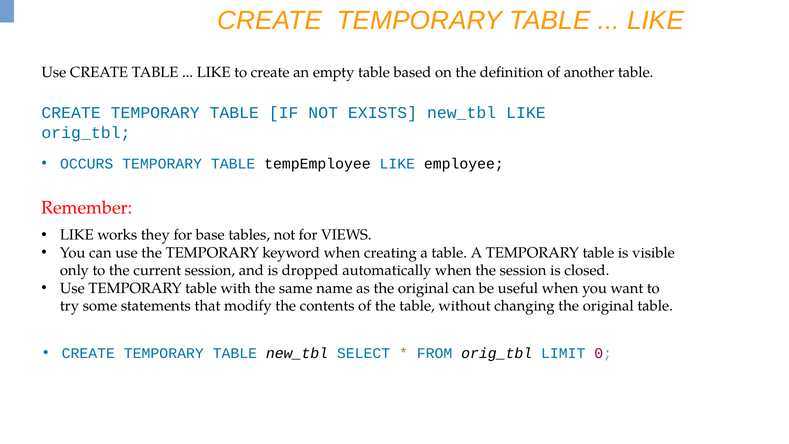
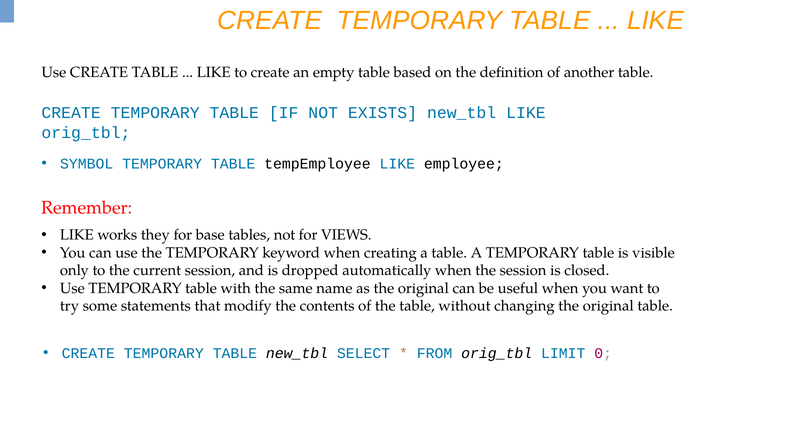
OCCURS: OCCURS -> SYMBOL (87, 164)
